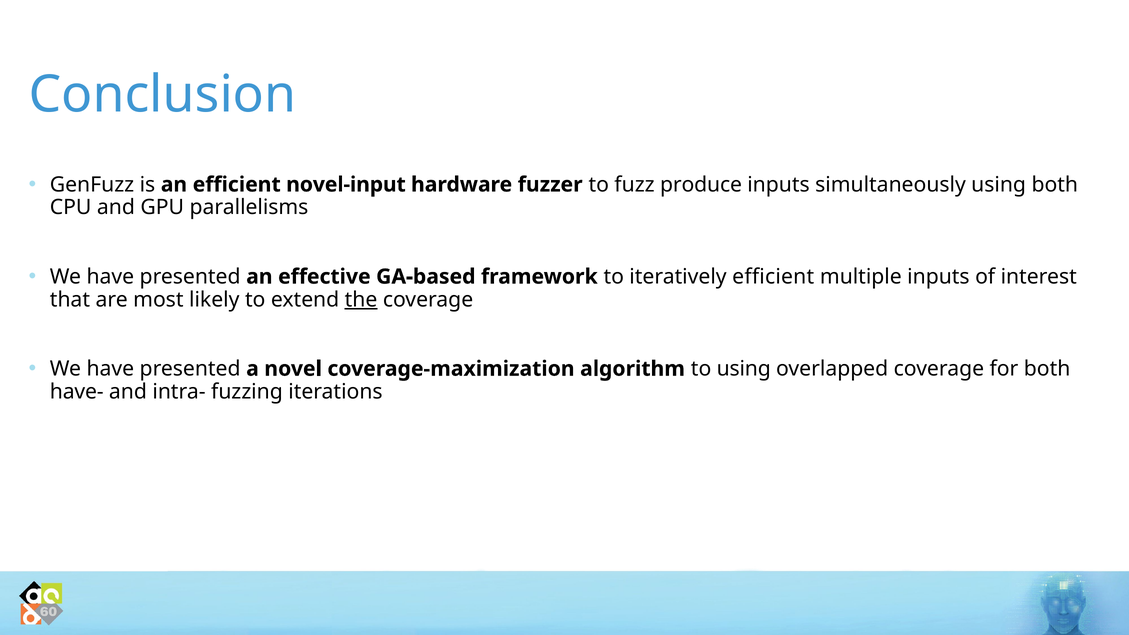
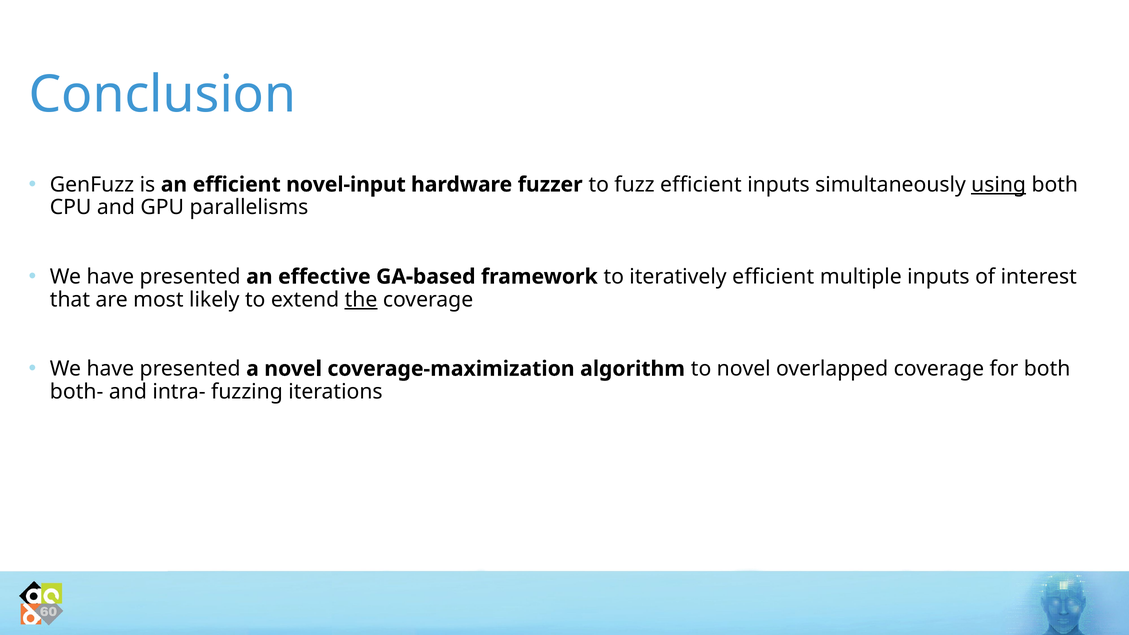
fuzz produce: produce -> efficient (701, 185)
using underline: none -> present (999, 185)
to using: using -> novel (744, 369)
have-: have- -> both- (77, 392)
